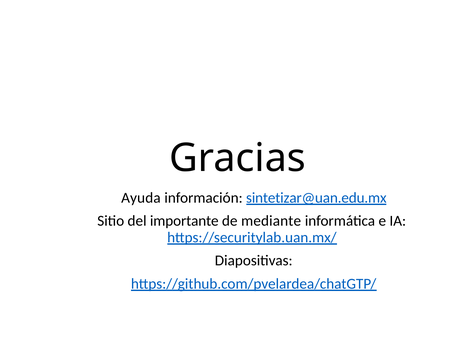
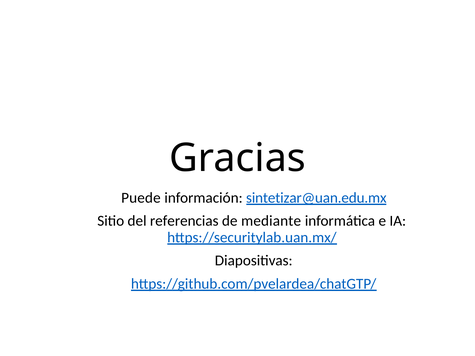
Ayuda: Ayuda -> Puede (141, 198)
importante: importante -> referencias (184, 221)
